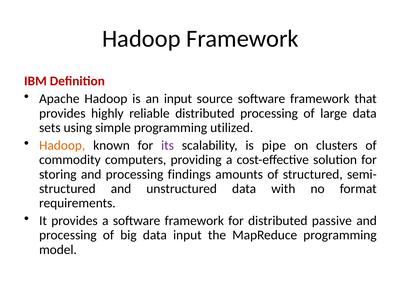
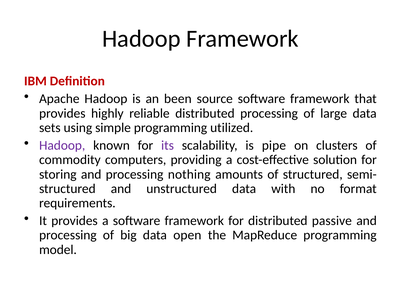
an input: input -> been (178, 99)
Hadoop colour: orange -> purple (62, 145)
findings: findings -> nothing (189, 174)
data input: input -> open (187, 235)
